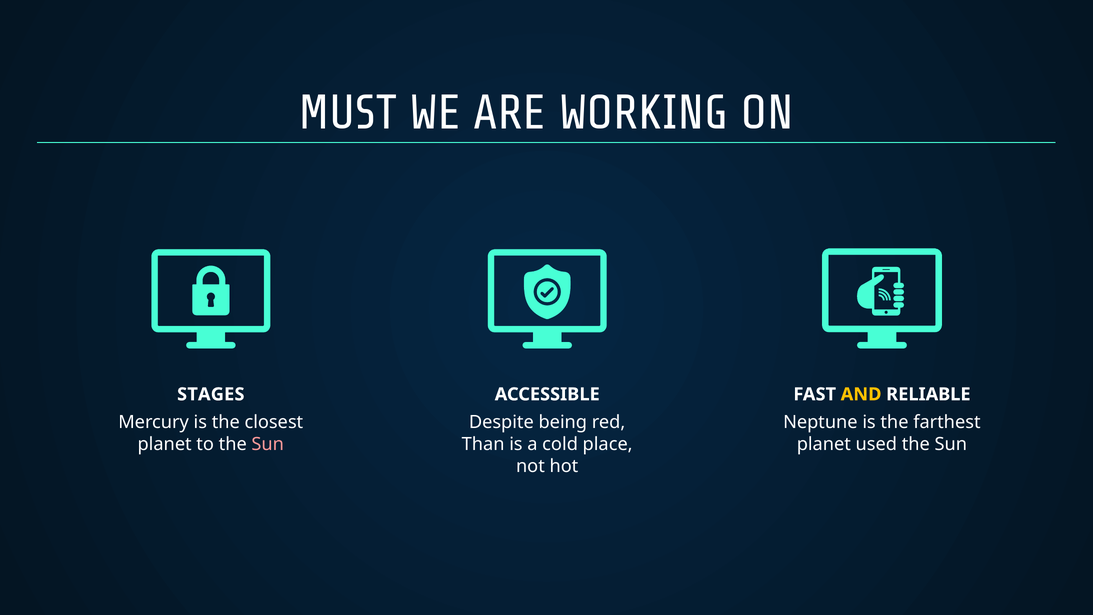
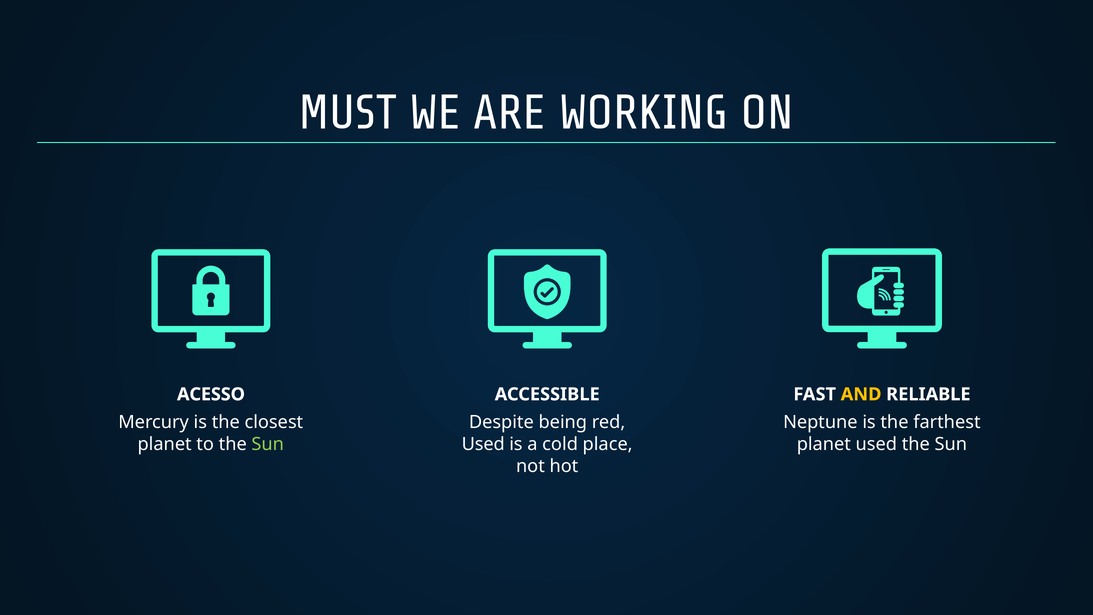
STAGES: STAGES -> ACESSO (211, 394)
Sun colour: pink -> light green (268, 444)
Than: Than -> Used (483, 444)
